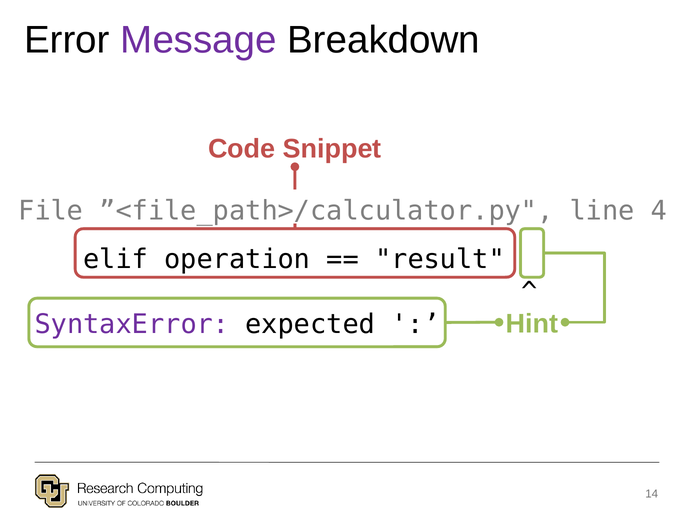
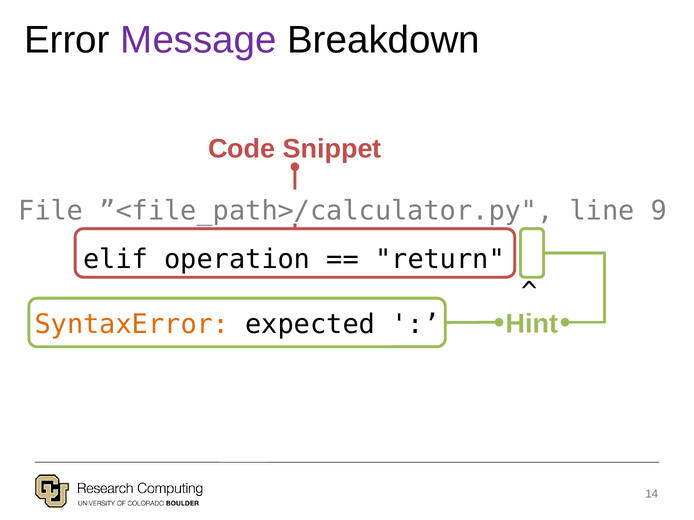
4: 4 -> 9 (659, 211)
result: result -> return (440, 260)
SyntaxError colour: purple -> orange (132, 325)
